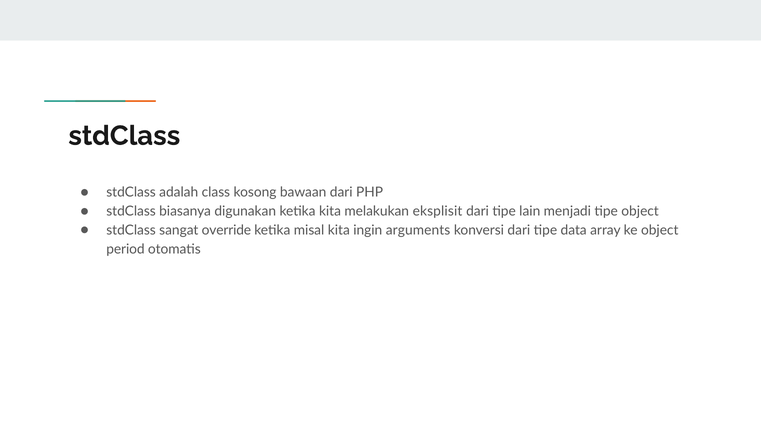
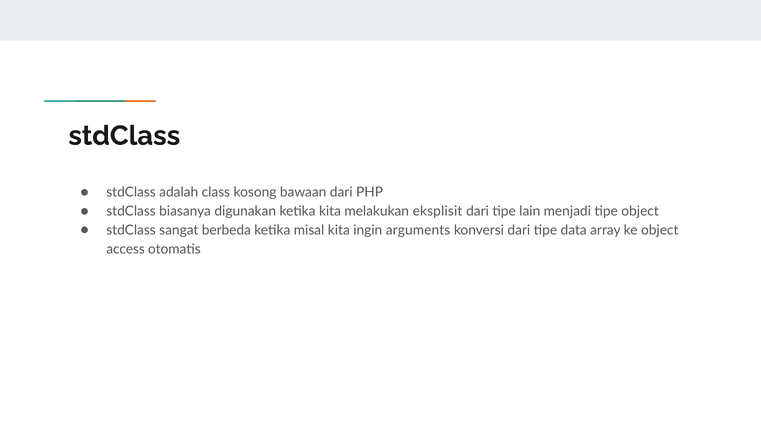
override: override -> berbeda (226, 230)
period: period -> access (126, 249)
